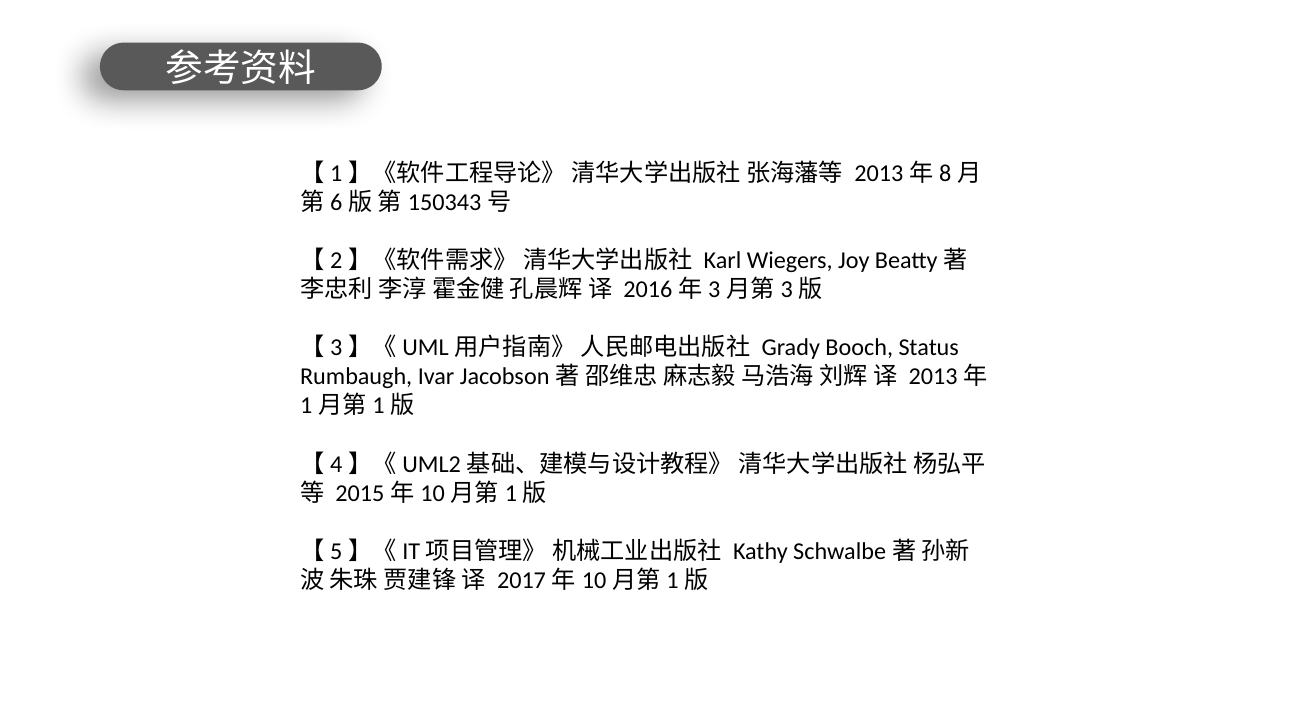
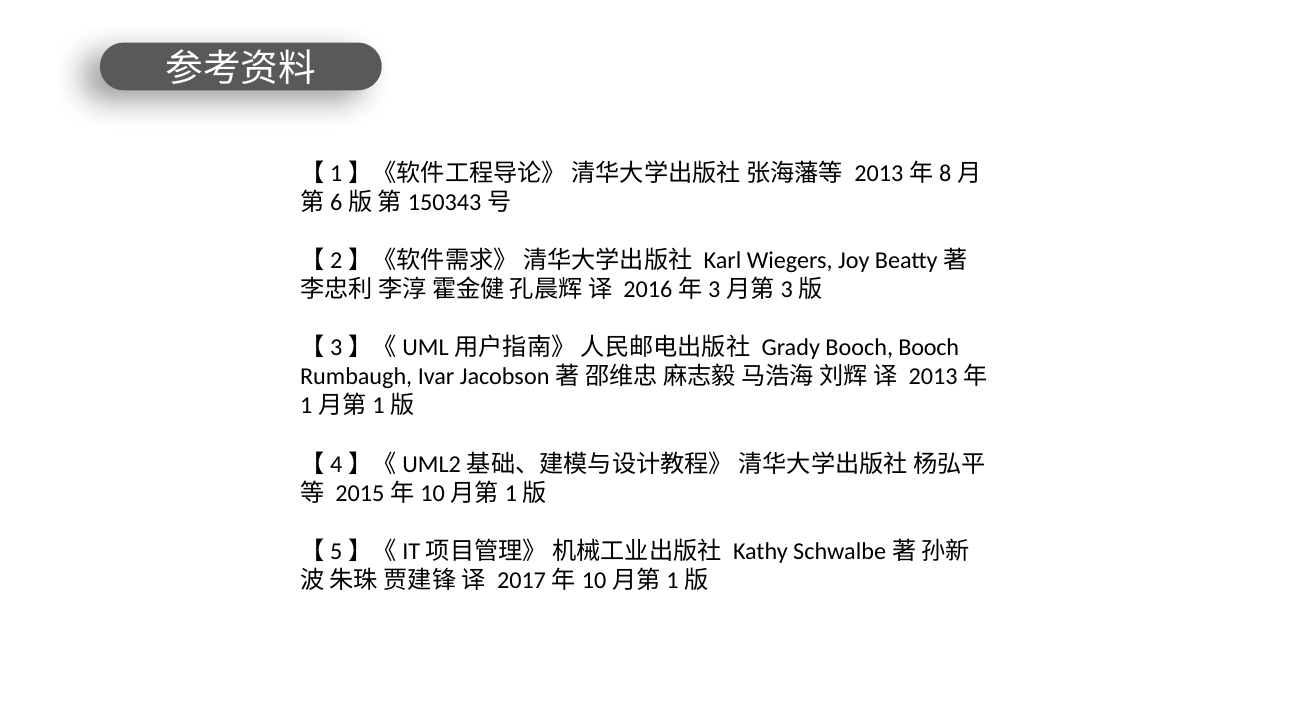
Booch Status: Status -> Booch (929, 348)
